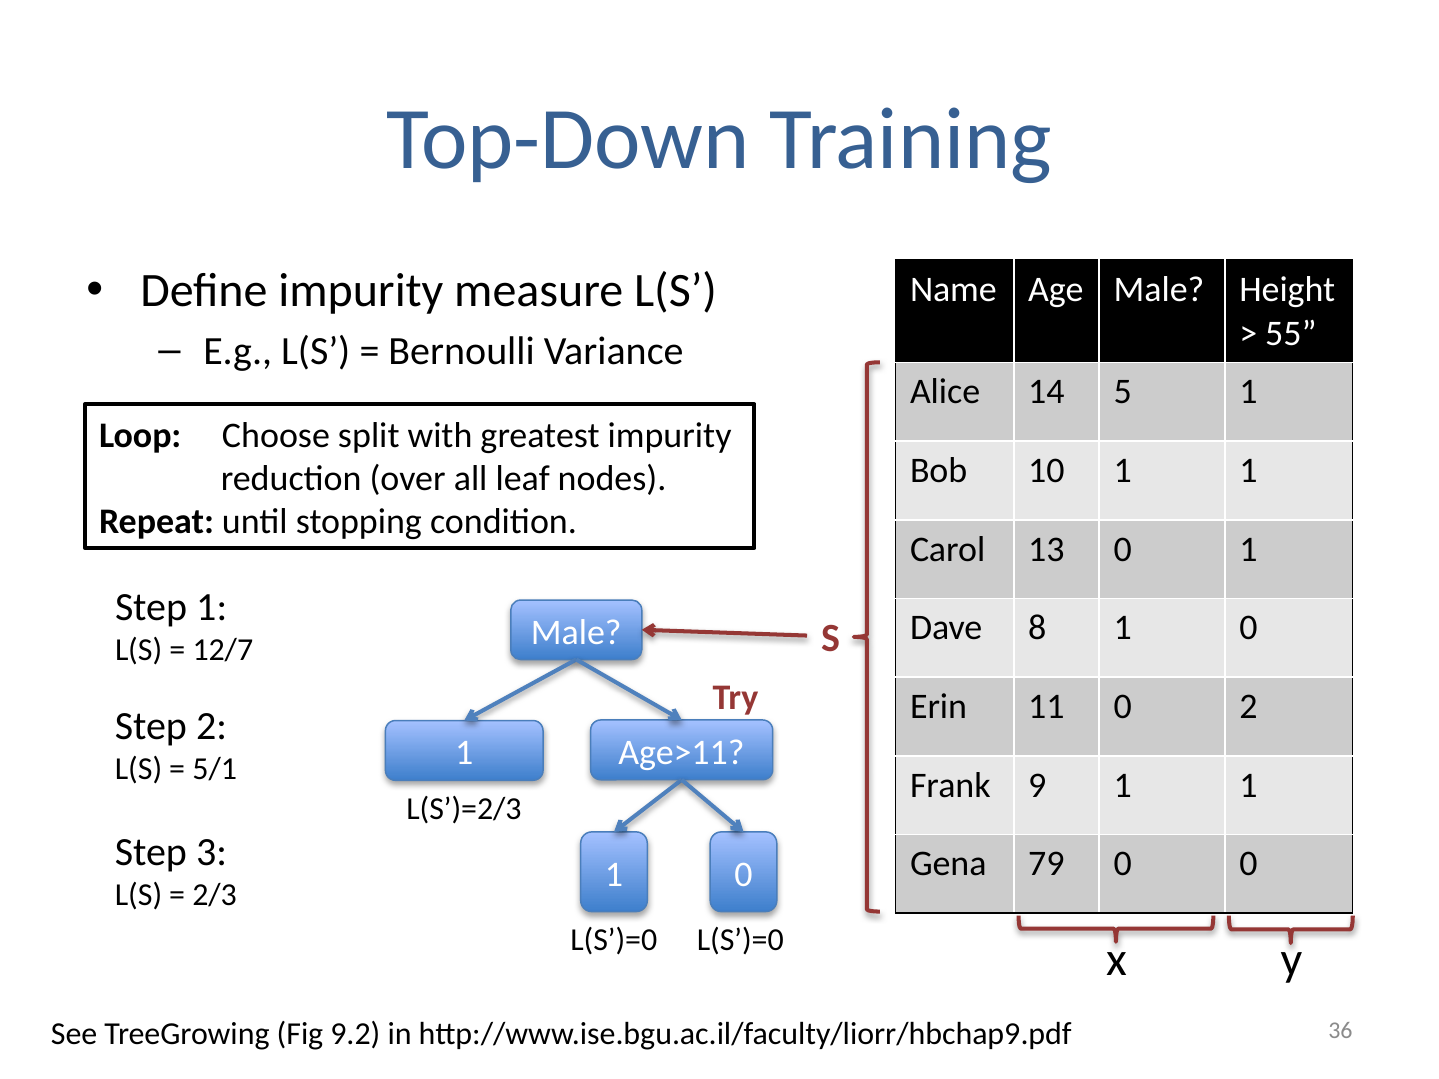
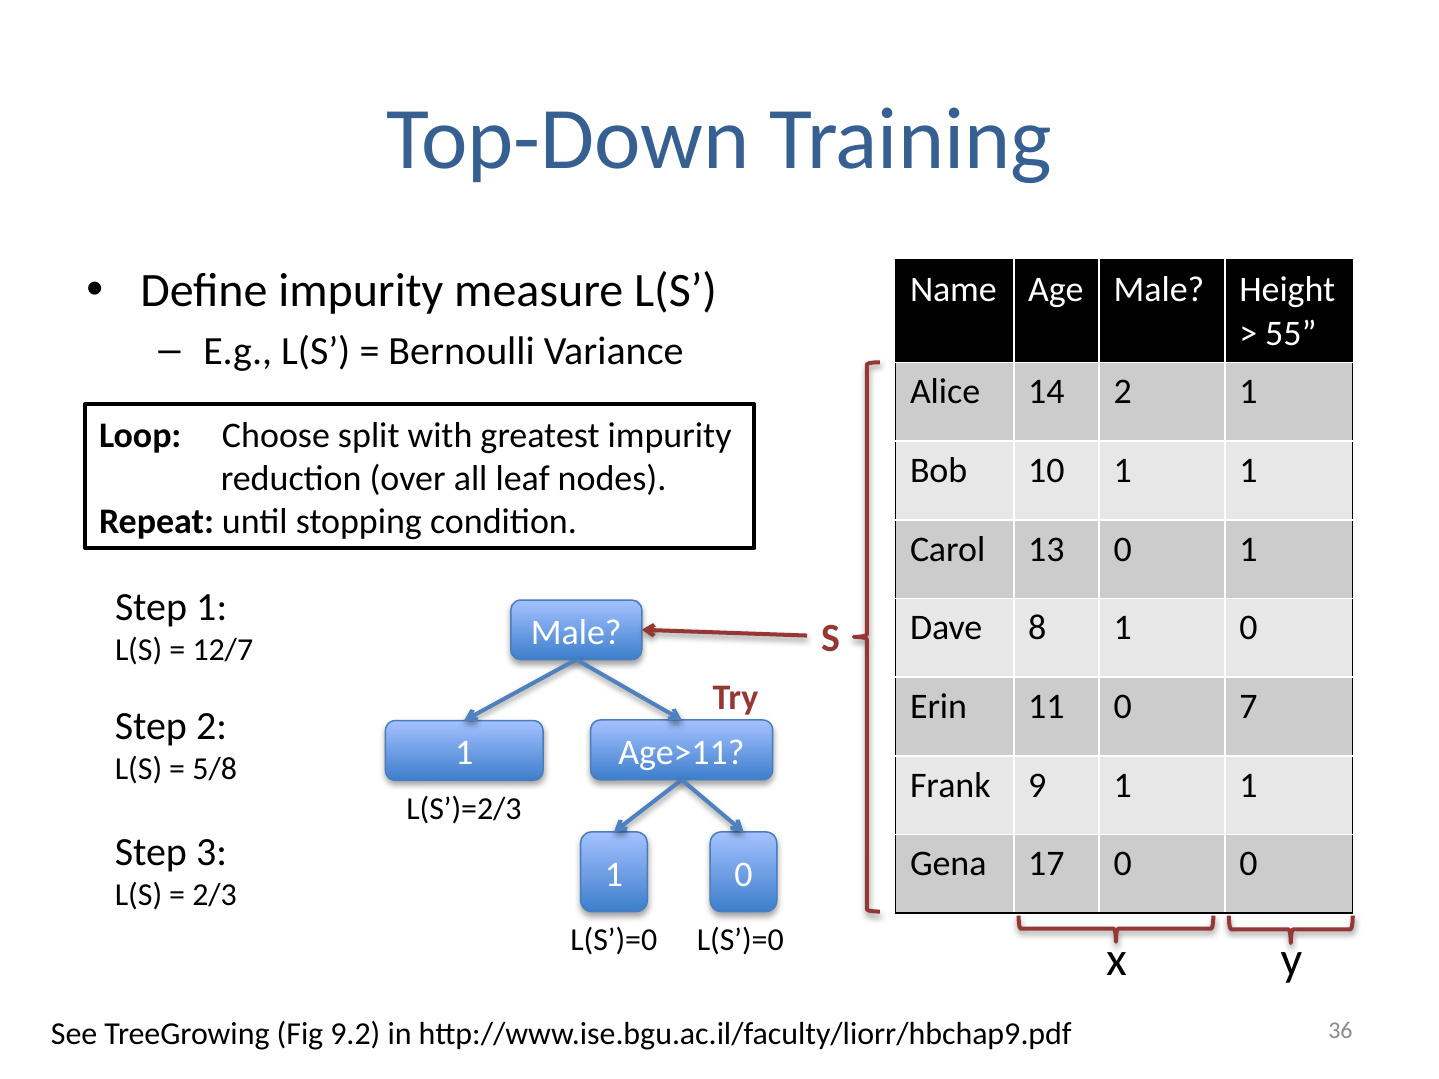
14 5: 5 -> 2 (1123, 392)
0 2: 2 -> 7 (1248, 707)
5/1: 5/1 -> 5/8 (215, 769)
79: 79 -> 17 (1046, 864)
